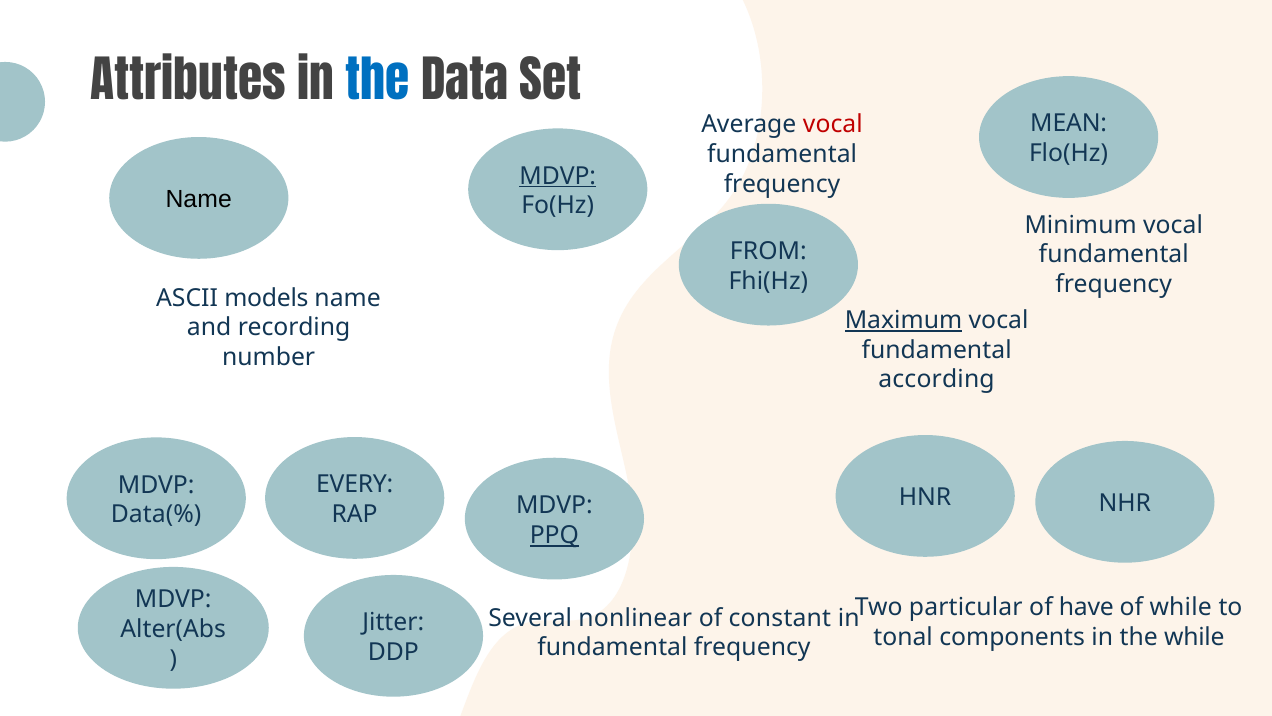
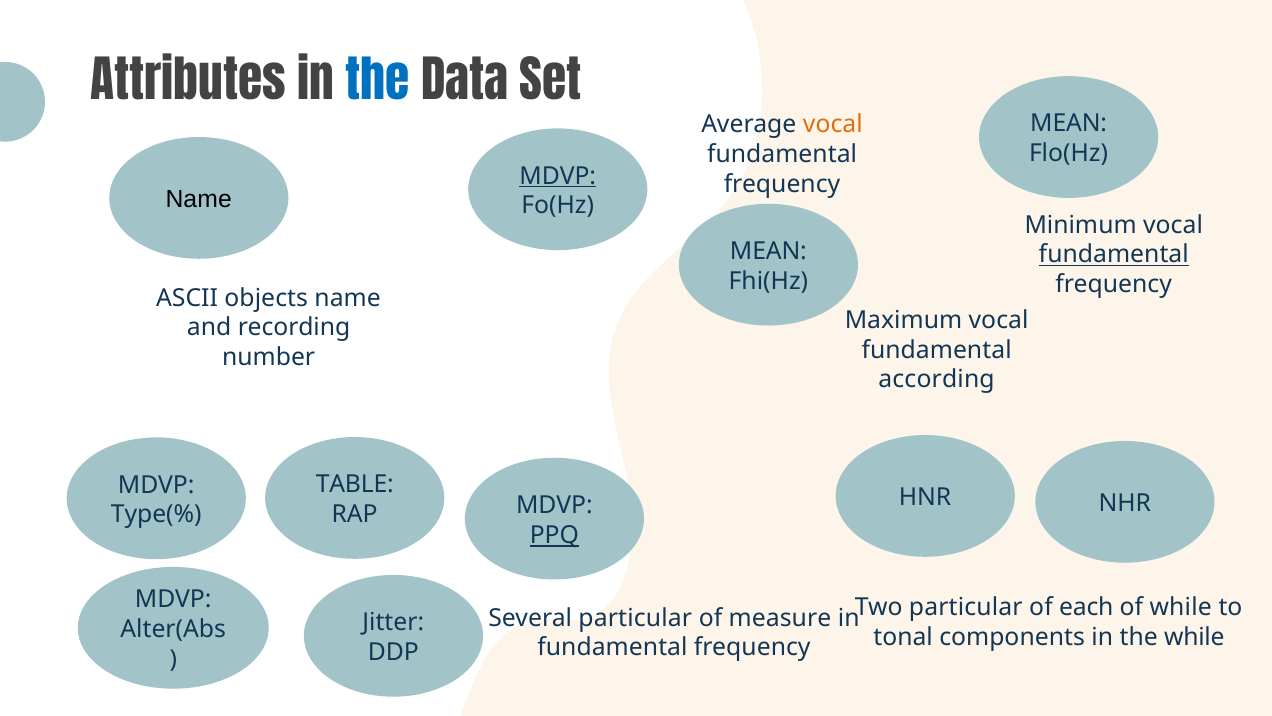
vocal colour: red -> orange (833, 125)
FROM: FROM -> MEAN (768, 251)
fundamental underline: none -> present (1114, 255)
models: models -> objects (266, 298)
Maximum underline: present -> none (903, 320)
EVERY: EVERY -> TABLE (355, 484)
Data(%: Data(% -> Type(% (156, 514)
have: have -> each (1086, 607)
Several nonlinear: nonlinear -> particular (635, 618)
constant: constant -> measure (780, 618)
